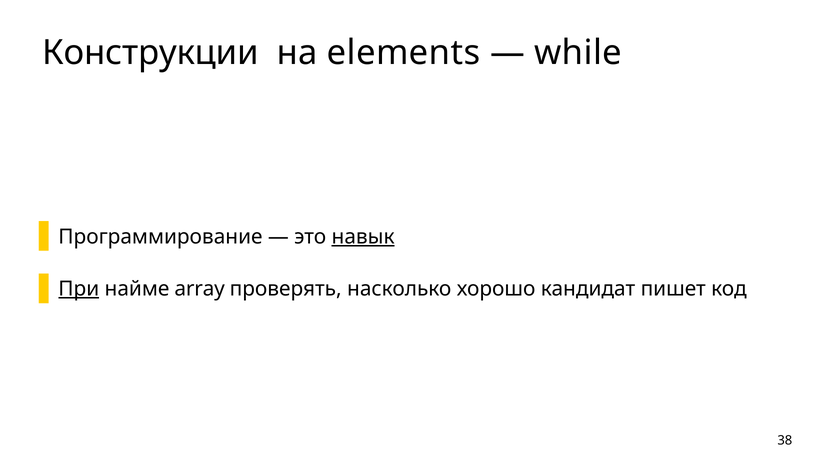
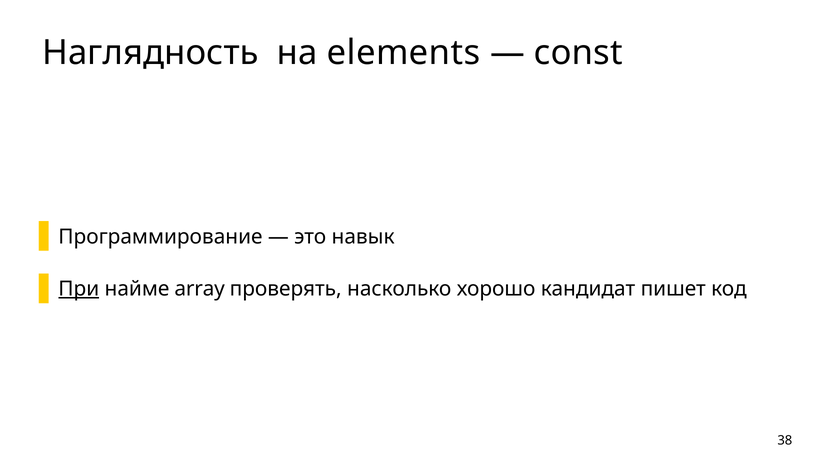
Конструкции: Конструкции -> Наглядность (150, 53)
while: while -> const (578, 53)
навык underline: present -> none (363, 237)
